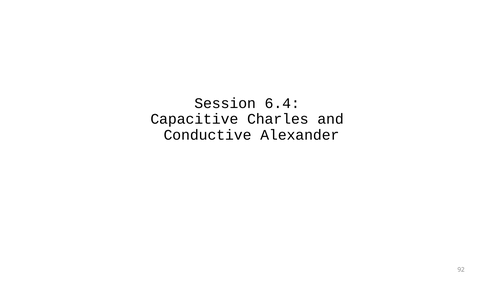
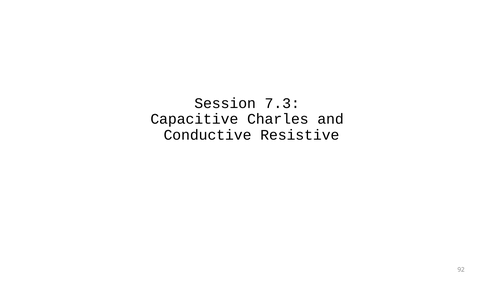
6.4: 6.4 -> 7.3 (282, 103)
Alexander: Alexander -> Resistive (300, 135)
